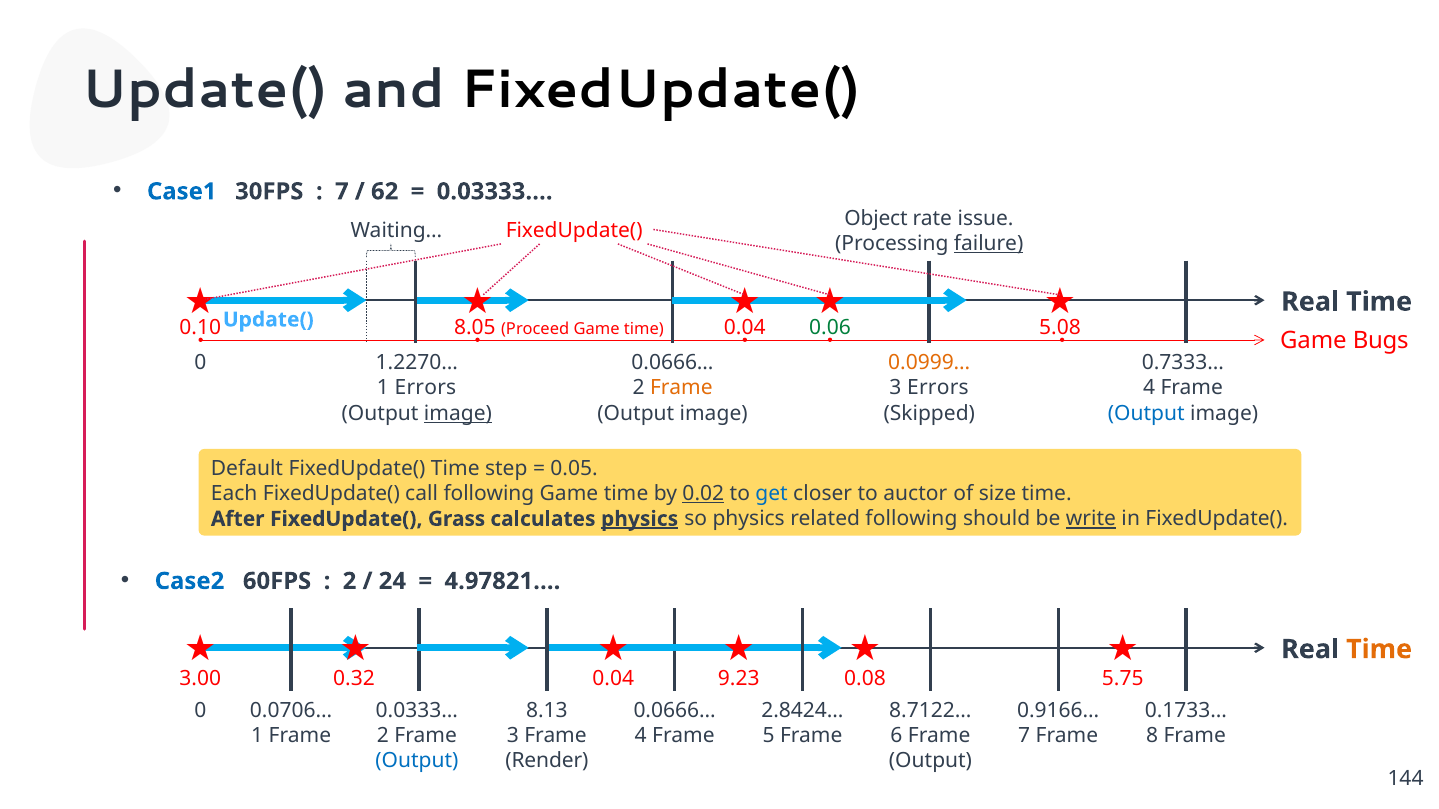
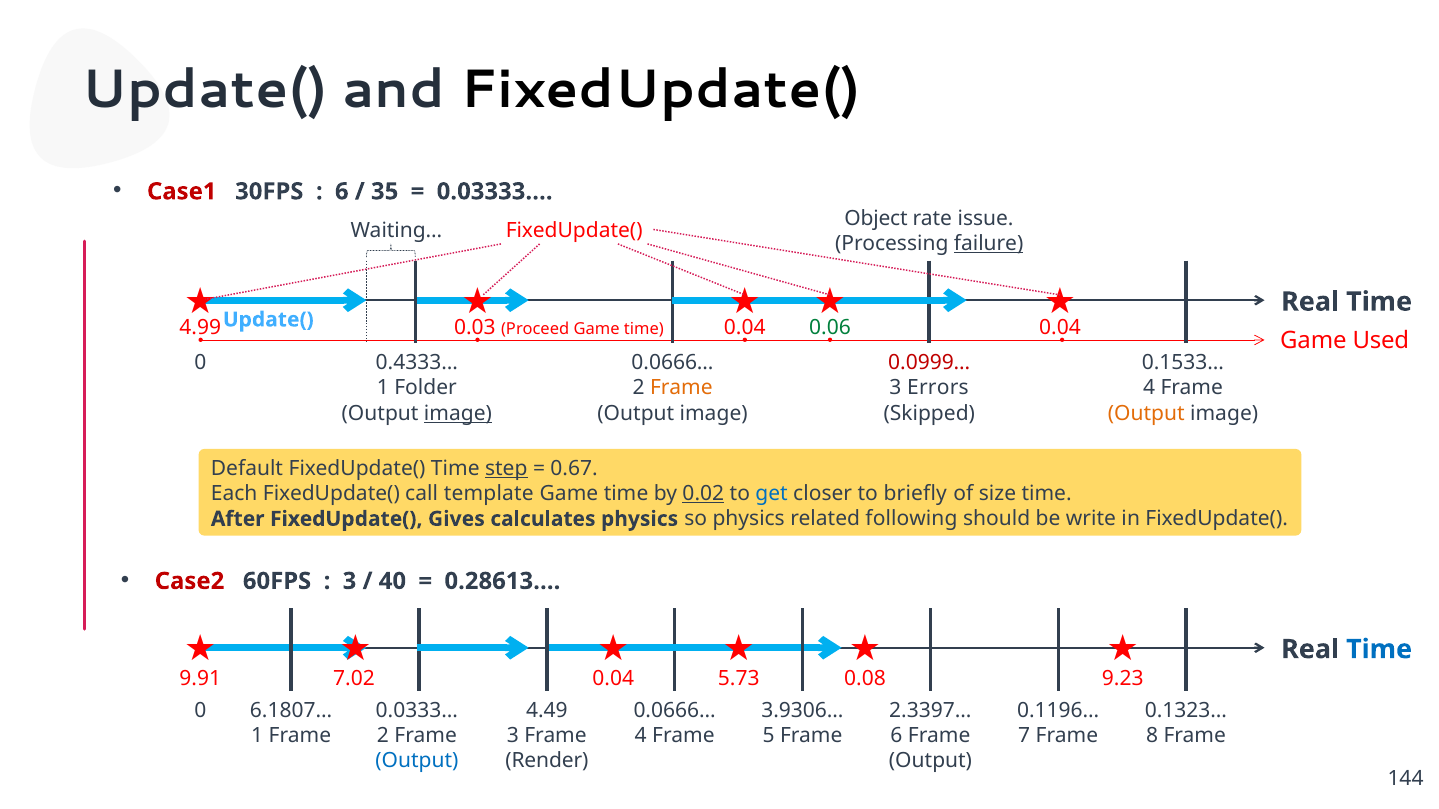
Case1 colour: blue -> red (182, 192)
7: 7 -> 6 (342, 192)
62: 62 -> 35 (385, 192)
0.10: 0.10 -> 4.99 (200, 328)
8.05: 8.05 -> 0.03 (475, 328)
5.08: 5.08 -> 0.04 (1060, 328)
Bugs: Bugs -> Used (1381, 341)
1.2270…: 1.2270… -> 0.4333… (417, 363)
0.0999… colour: orange -> red (929, 363)
0.7333…: 0.7333… -> 0.1533… (1183, 363)
1 Errors: Errors -> Folder (426, 388)
Output colour: blue -> orange (1146, 413)
step underline: none -> present (506, 469)
0.05: 0.05 -> 0.67 (574, 469)
call following: following -> template (489, 494)
auctor: auctor -> briefly (915, 494)
Grass: Grass -> Gives (456, 519)
physics underline: present -> none (640, 519)
write underline: present -> none (1091, 519)
Case2 colour: blue -> red (189, 581)
2: 2 -> 3 (350, 581)
24: 24 -> 40 (392, 581)
4.97821…: 4.97821… -> 0.28613… (502, 581)
Time colour: orange -> blue (1379, 650)
3.00: 3.00 -> 9.91 (200, 679)
5.75: 5.75 -> 9.23 (1123, 679)
0.32: 0.32 -> 7.02 (354, 679)
9.23: 9.23 -> 5.73 (739, 679)
0.0706…: 0.0706… -> 6.1807… (291, 711)
8.13: 8.13 -> 4.49 (547, 711)
2.8424…: 2.8424… -> 3.9306… (802, 711)
8.7122…: 8.7122… -> 2.3397… (930, 711)
0.9166…: 0.9166… -> 0.1196… (1058, 711)
0.1733…: 0.1733… -> 0.1323… (1186, 711)
